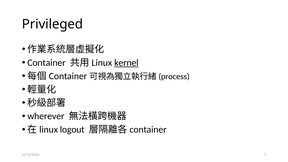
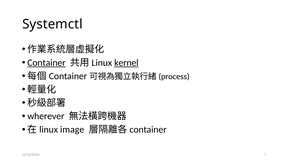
Privileged: Privileged -> Systemctl (52, 24)
Container underline: none -> present (46, 63)
logout: logout -> image (72, 130)
